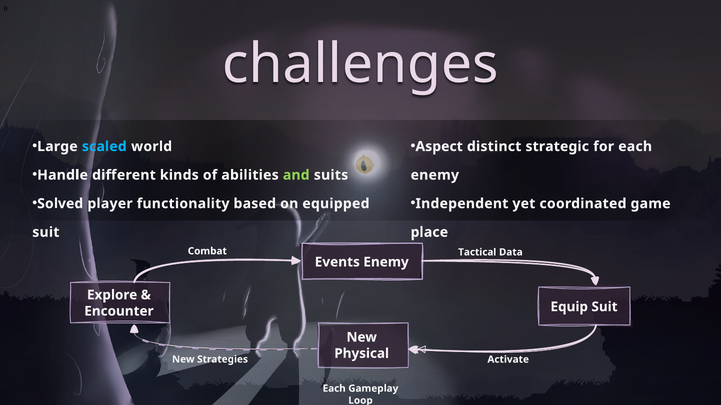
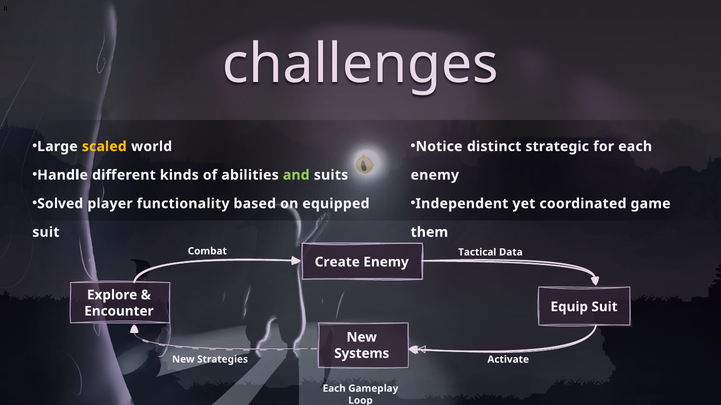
scaled colour: light blue -> yellow (104, 147)
Aspect: Aspect -> Notice (439, 147)
place: place -> them (429, 232)
Events: Events -> Create (337, 262)
Physical: Physical -> Systems (362, 354)
